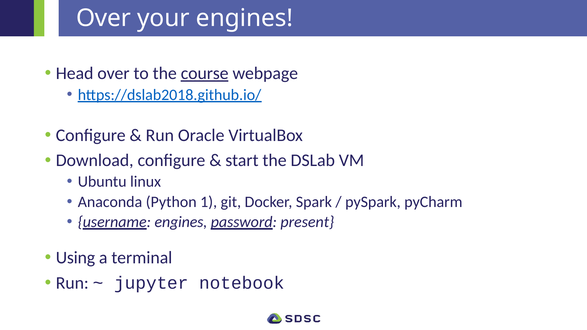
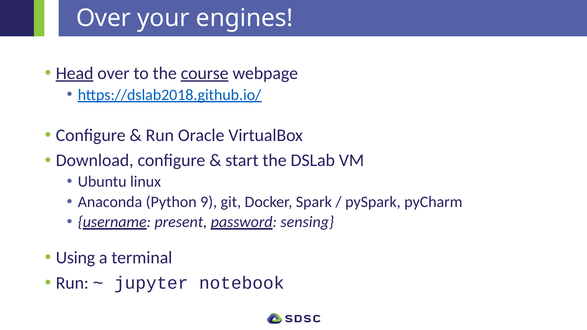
Head underline: none -> present (75, 73)
1: 1 -> 9 (209, 202)
username engines: engines -> present (181, 222)
present: present -> sensing (307, 222)
